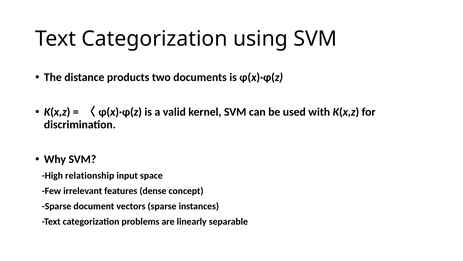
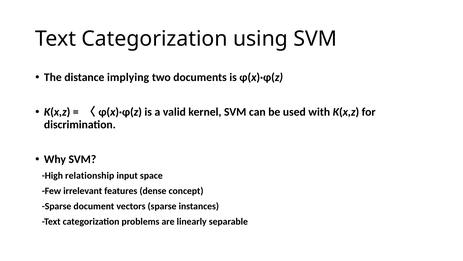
products: products -> implying (128, 77)
